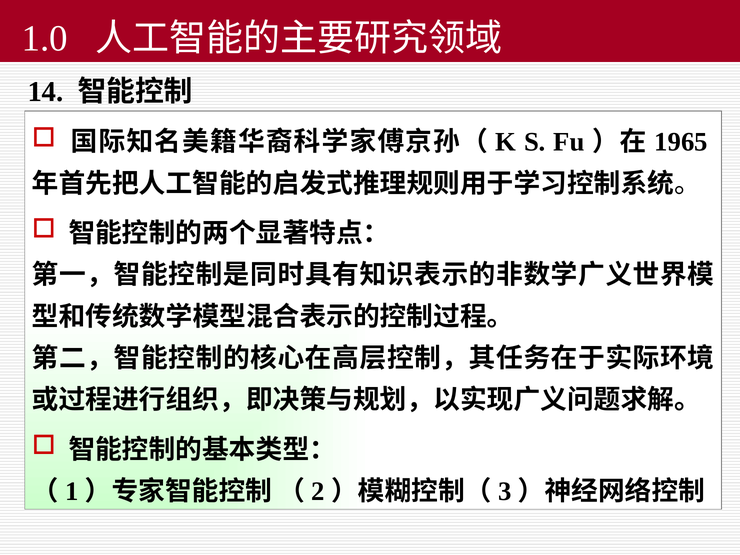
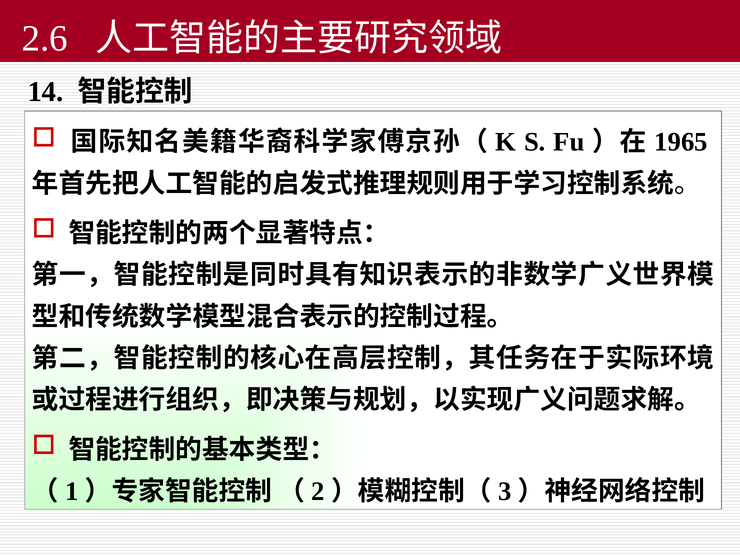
1.0: 1.0 -> 2.6 (45, 39)
